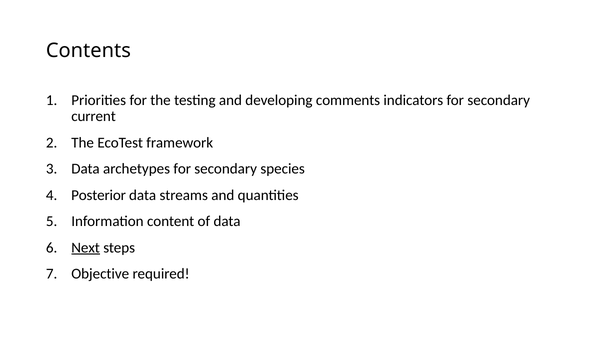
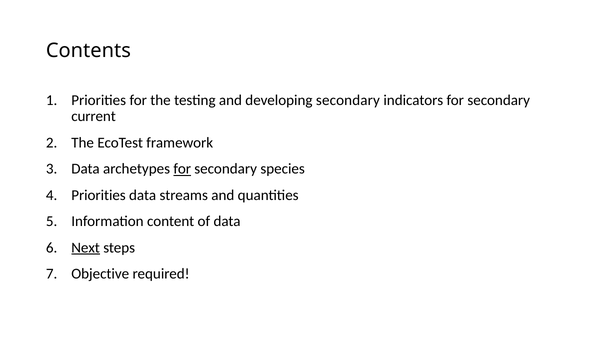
developing comments: comments -> secondary (348, 100)
for underline: none -> present (182, 169)
Posterior: Posterior -> Priorities (99, 196)
